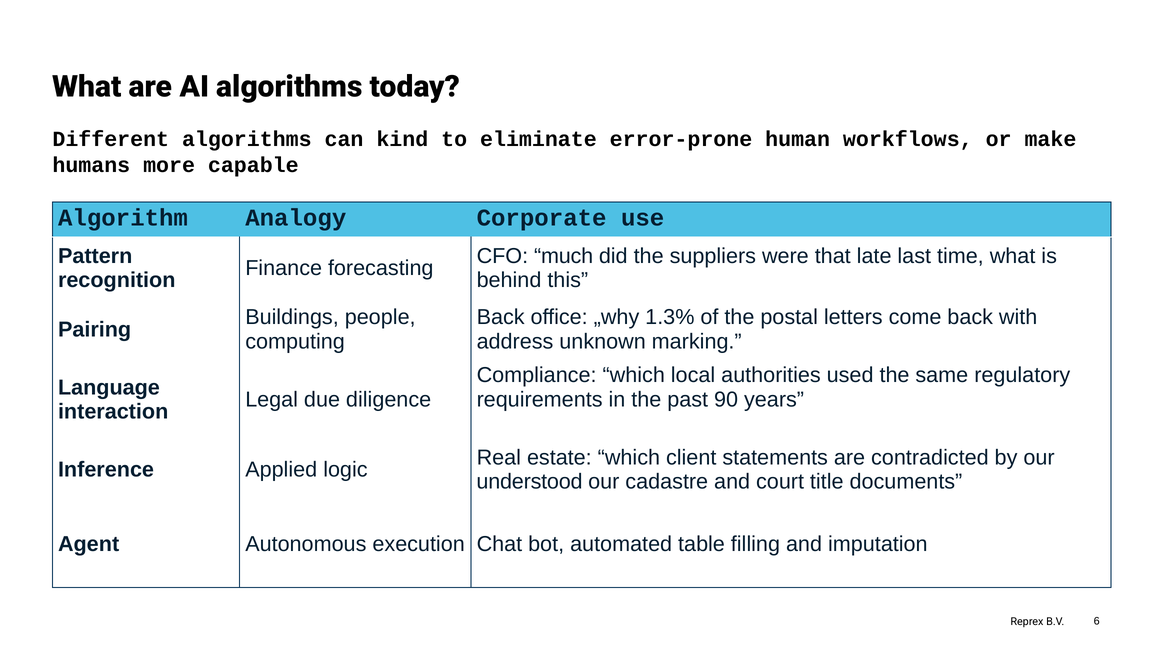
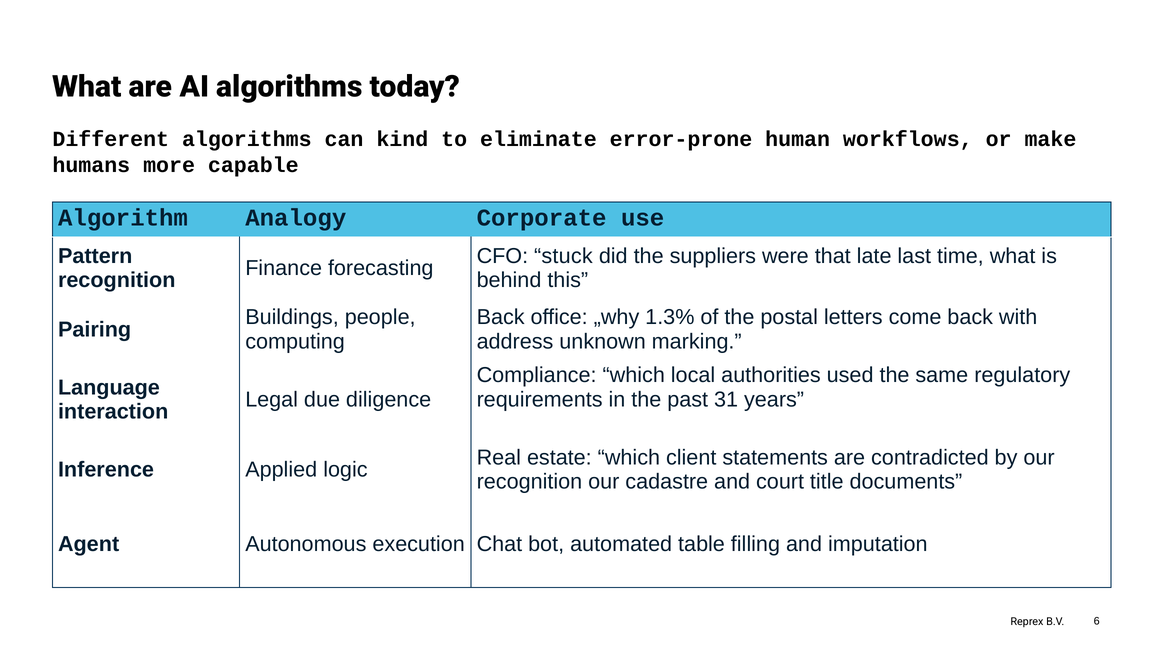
much: much -> stuck (563, 256)
90: 90 -> 31 (726, 399)
understood: understood -> recognition (529, 482)
